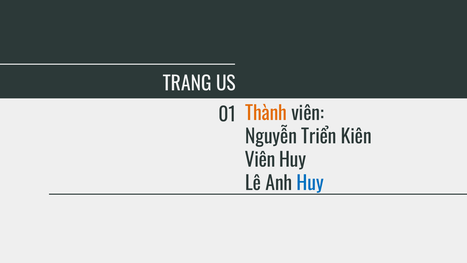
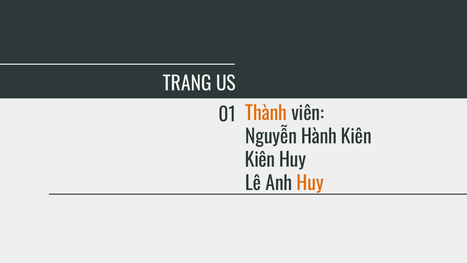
Triển: Triển -> Hành (319, 137)
Viên: Viên -> Kiên (260, 160)
Huy colour: blue -> orange (310, 184)
